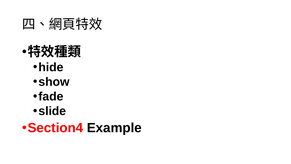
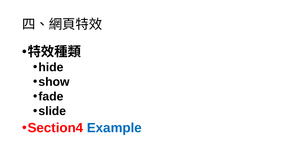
Example colour: black -> blue (114, 128)
